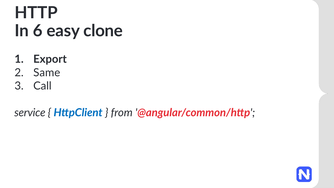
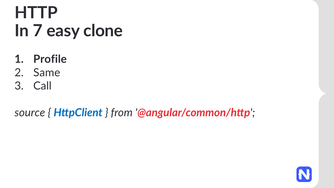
6: 6 -> 7 (38, 31)
Export: Export -> Profile (50, 59)
service: service -> source (30, 113)
